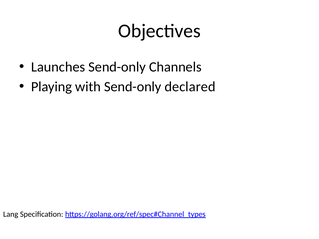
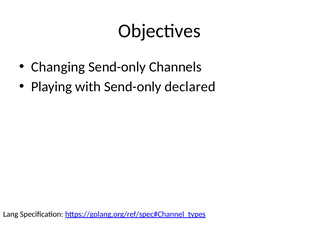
Launches: Launches -> Changing (58, 67)
